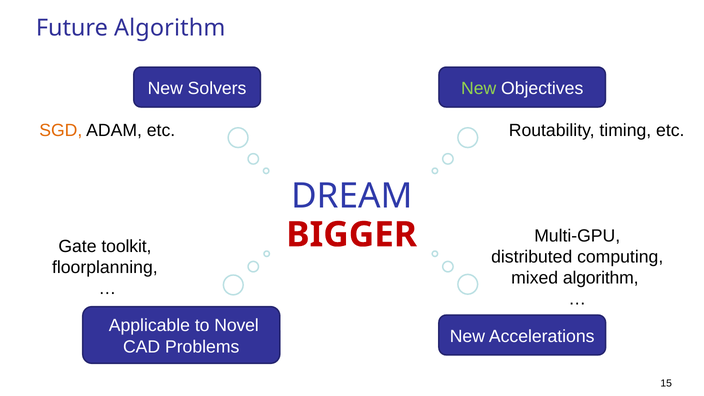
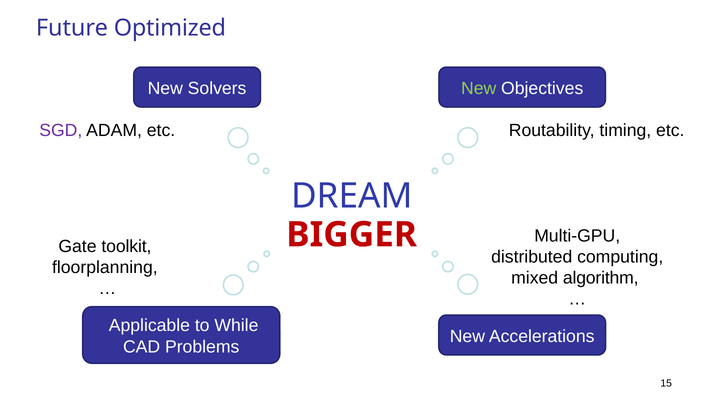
Future Algorithm: Algorithm -> Optimized (170, 28)
SGD colour: orange -> purple (61, 130)
Novel: Novel -> While (236, 326)
